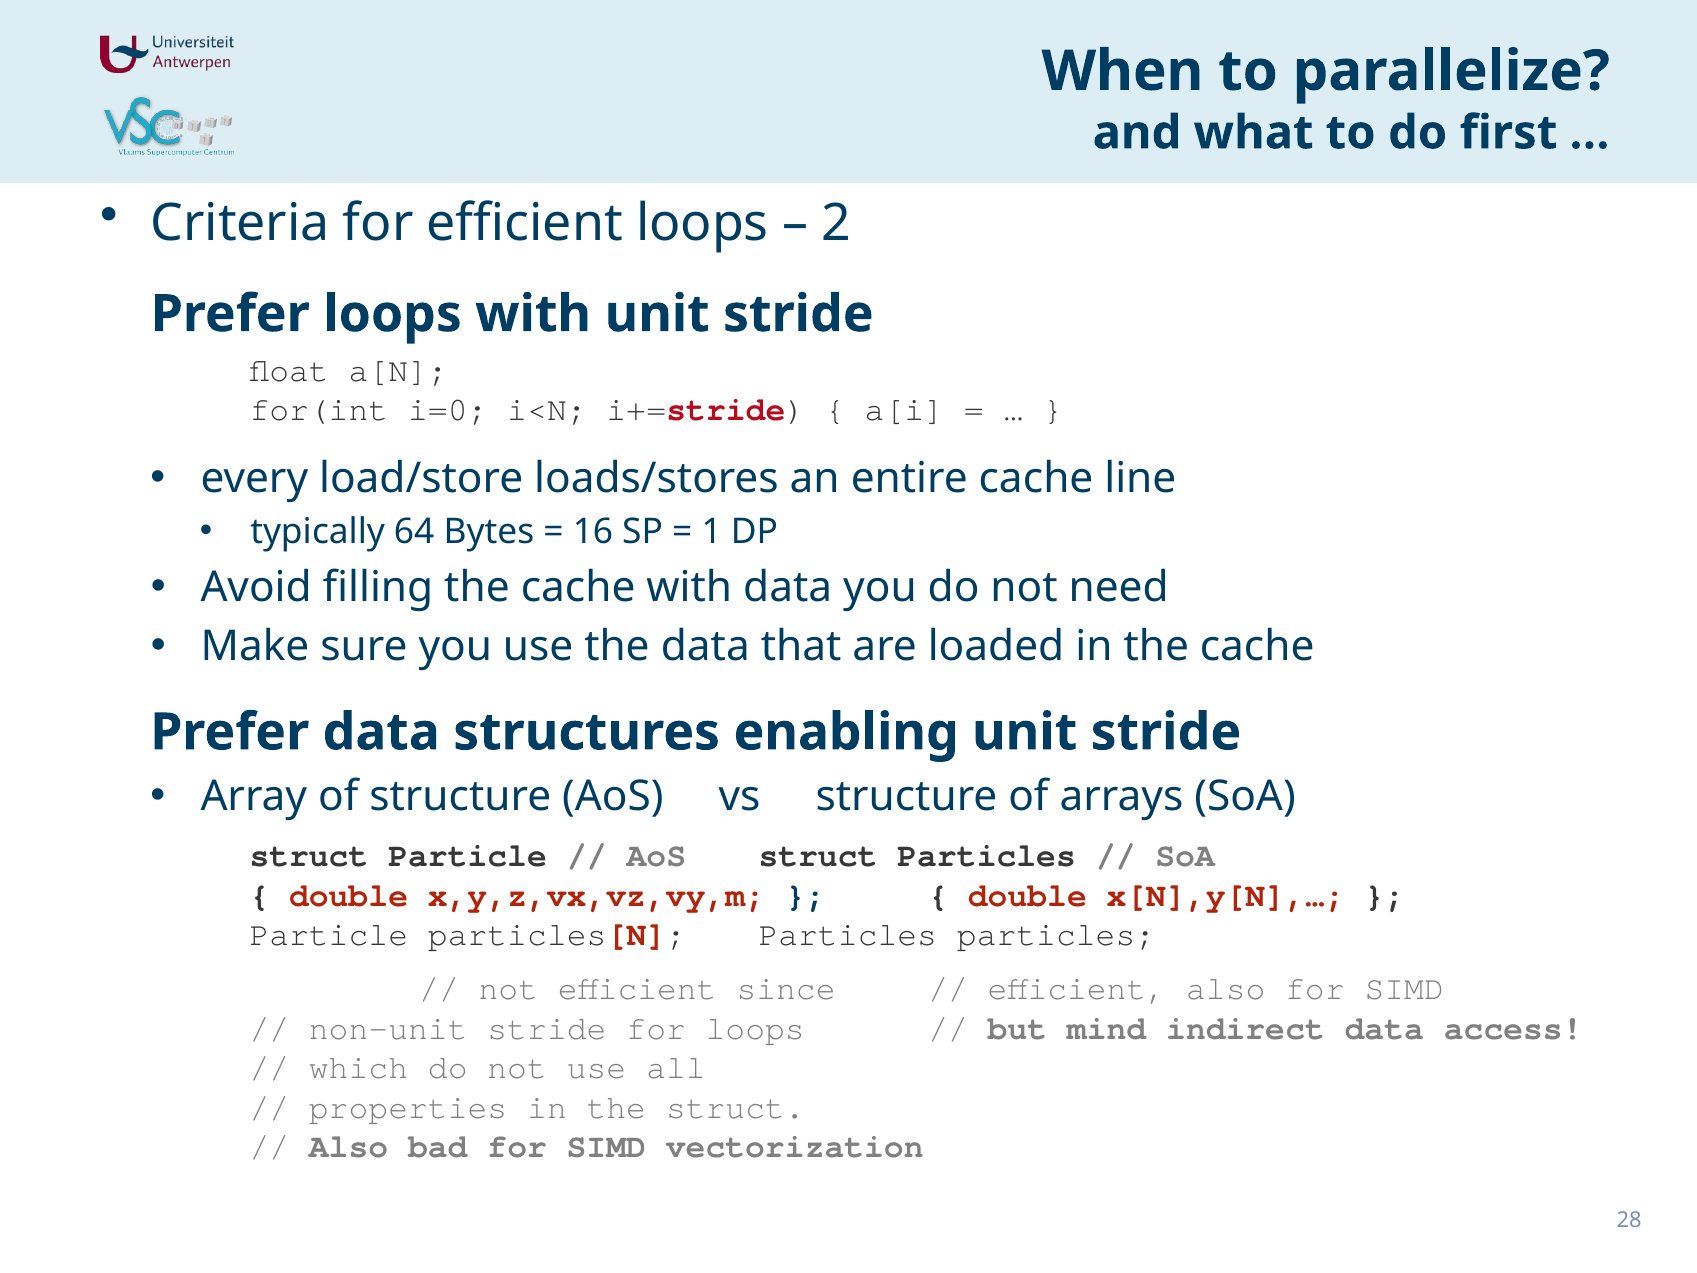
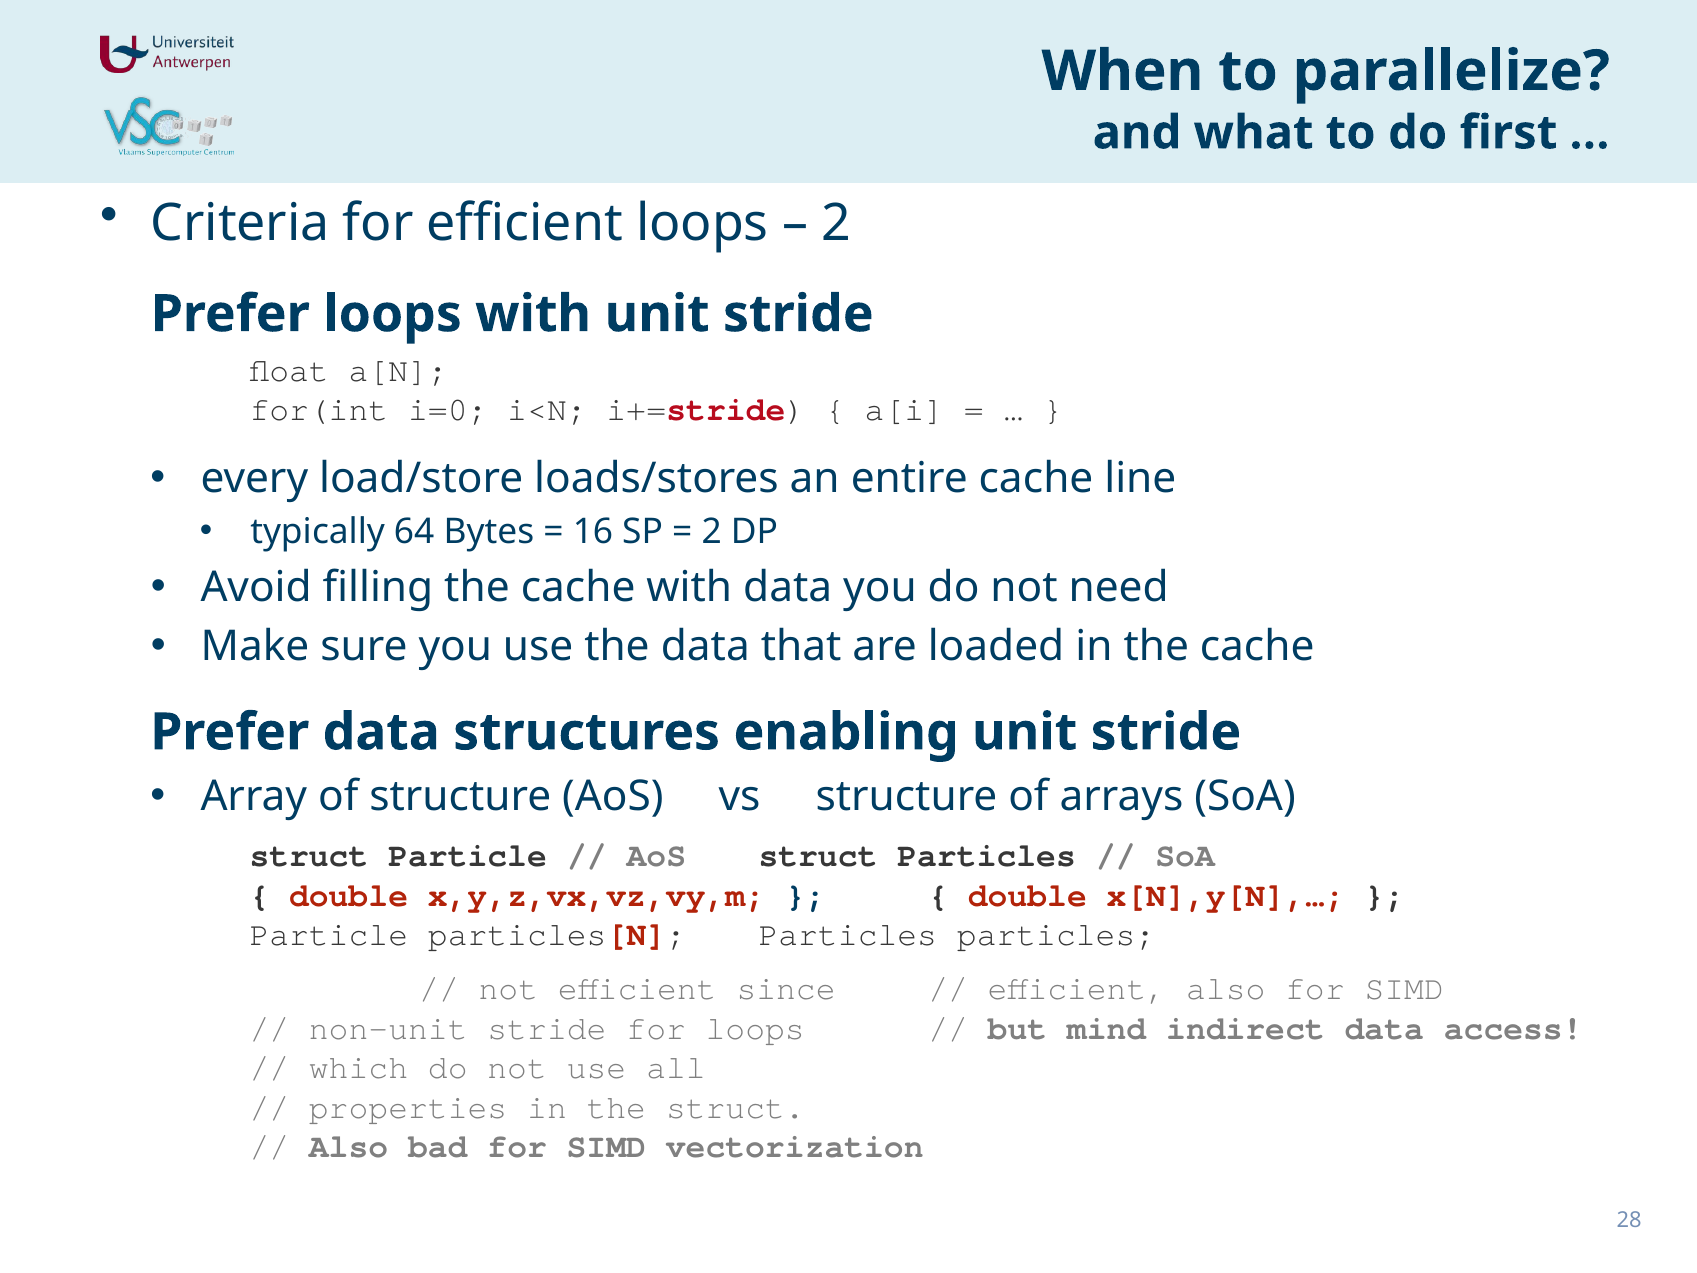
1: 1 -> 2 (712, 532)
